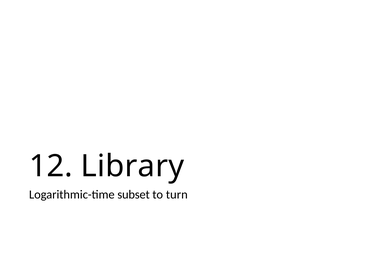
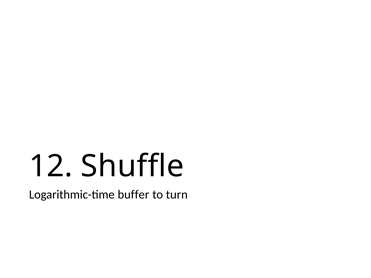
Library: Library -> Shuffle (132, 166)
subset: subset -> buffer (133, 195)
